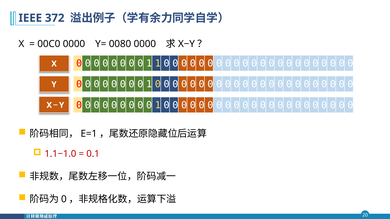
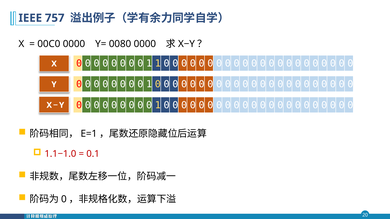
372: 372 -> 757 (55, 18)
